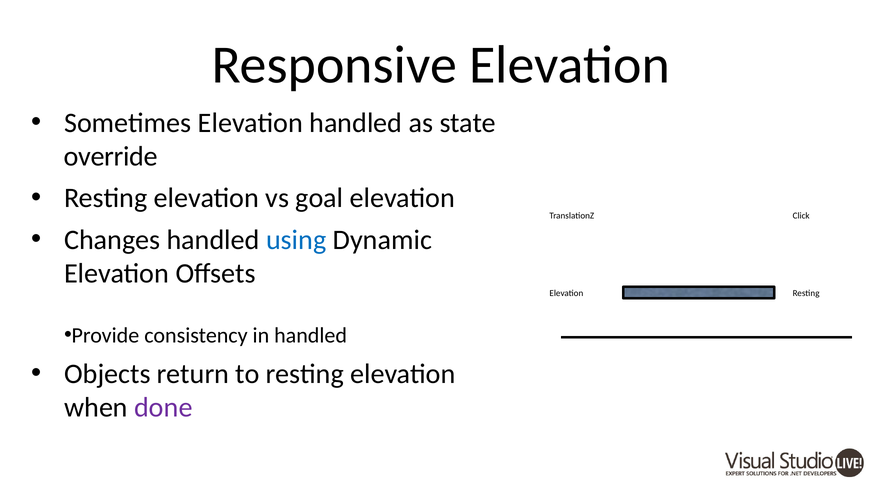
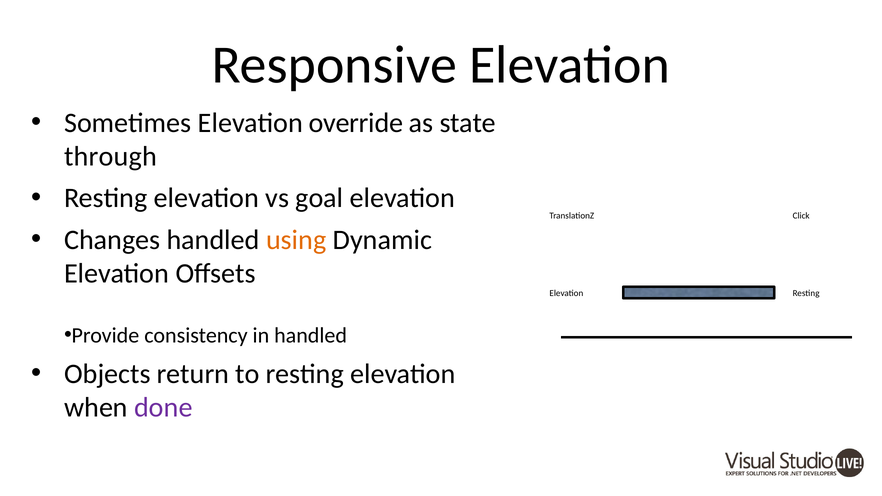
Elevation handled: handled -> override (356, 123)
override: override -> through (111, 157)
using colour: blue -> orange (296, 240)
